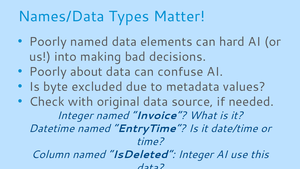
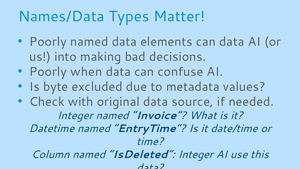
can hard: hard -> data (232, 42)
about: about -> when (86, 72)
